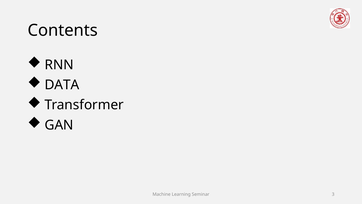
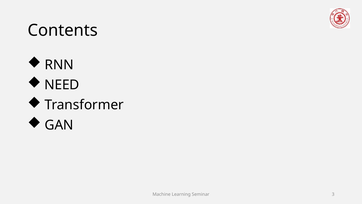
DATA: DATA -> NEED (62, 85)
